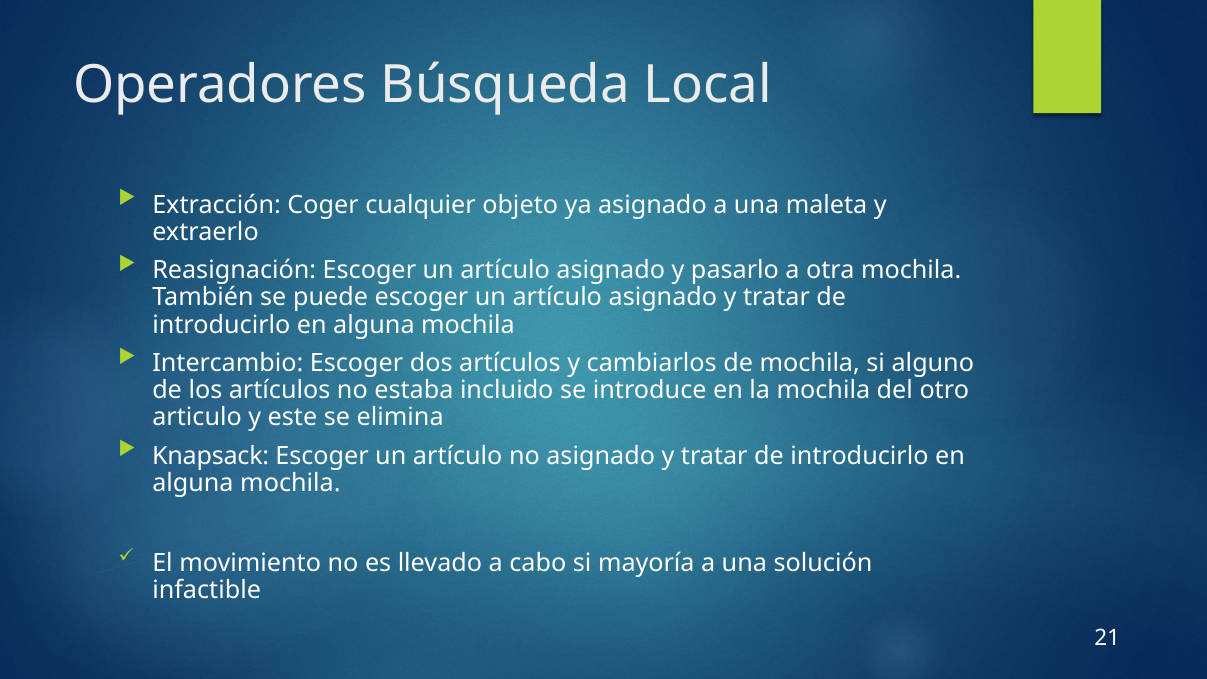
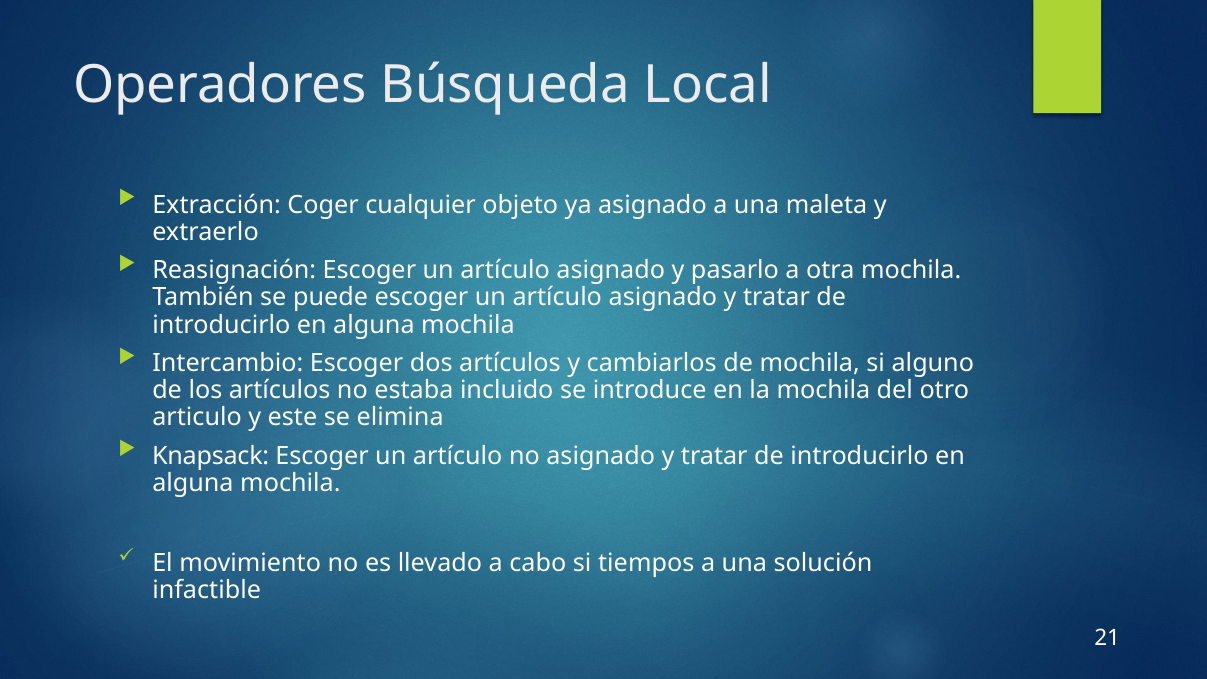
mayoría: mayoría -> tiempos (646, 563)
